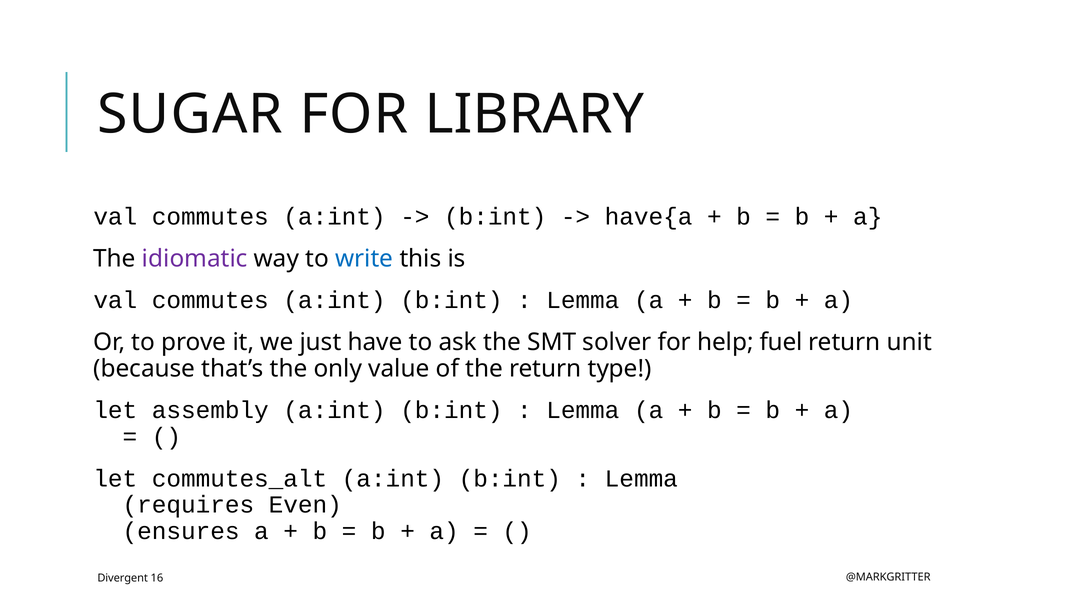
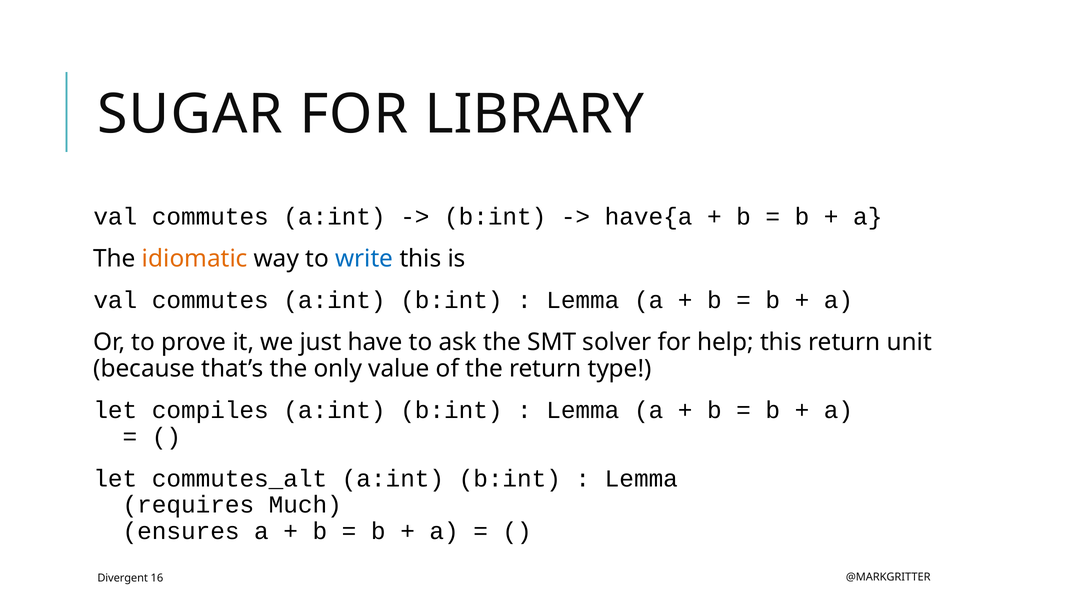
idiomatic colour: purple -> orange (195, 259)
help fuel: fuel -> this (781, 342)
assembly: assembly -> compiles (210, 410)
Even: Even -> Much (305, 505)
